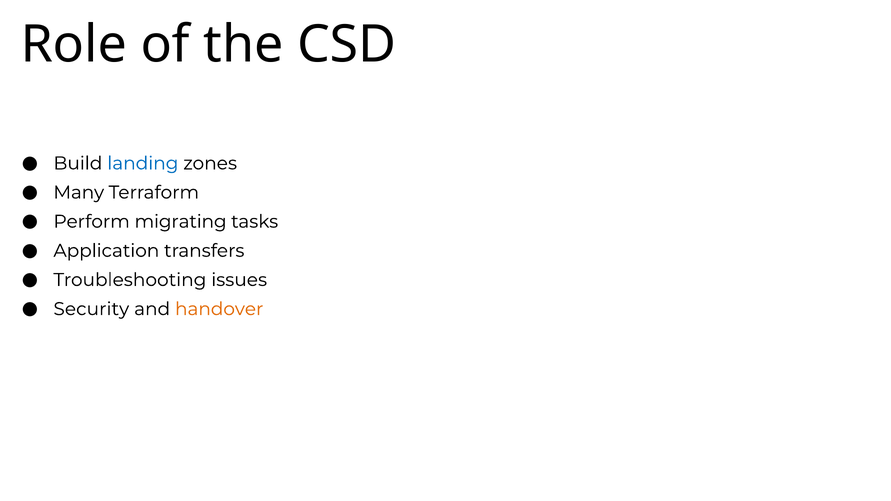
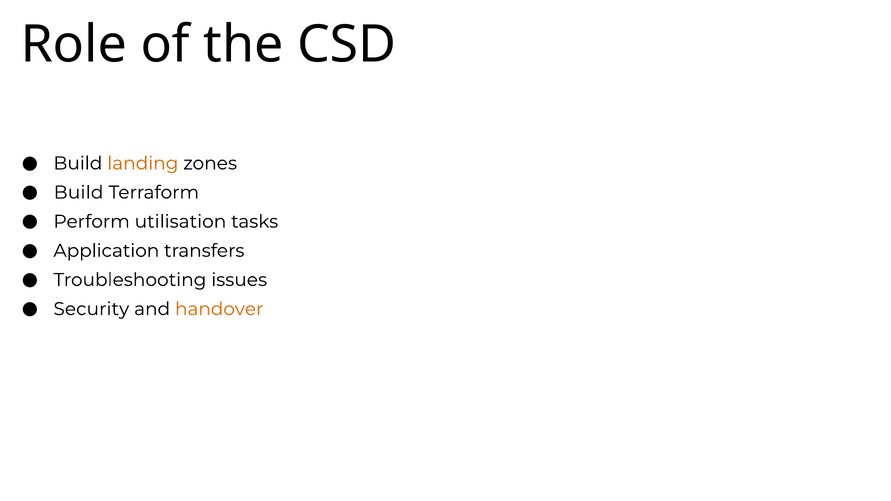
landing colour: blue -> orange (143, 163)
Many: Many -> Build (79, 193)
migrating: migrating -> utilisation (180, 222)
